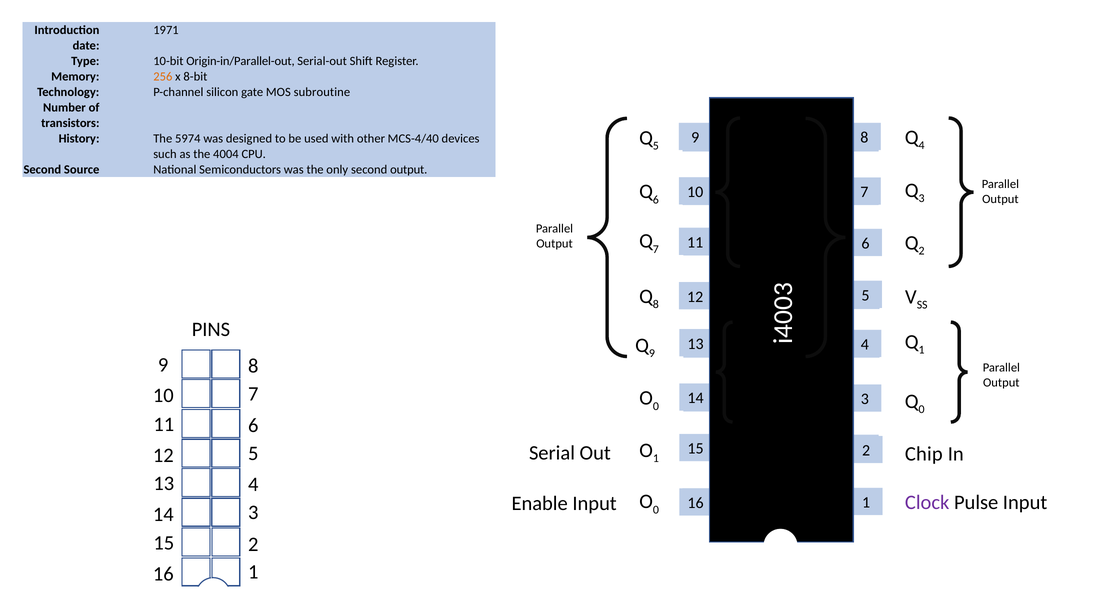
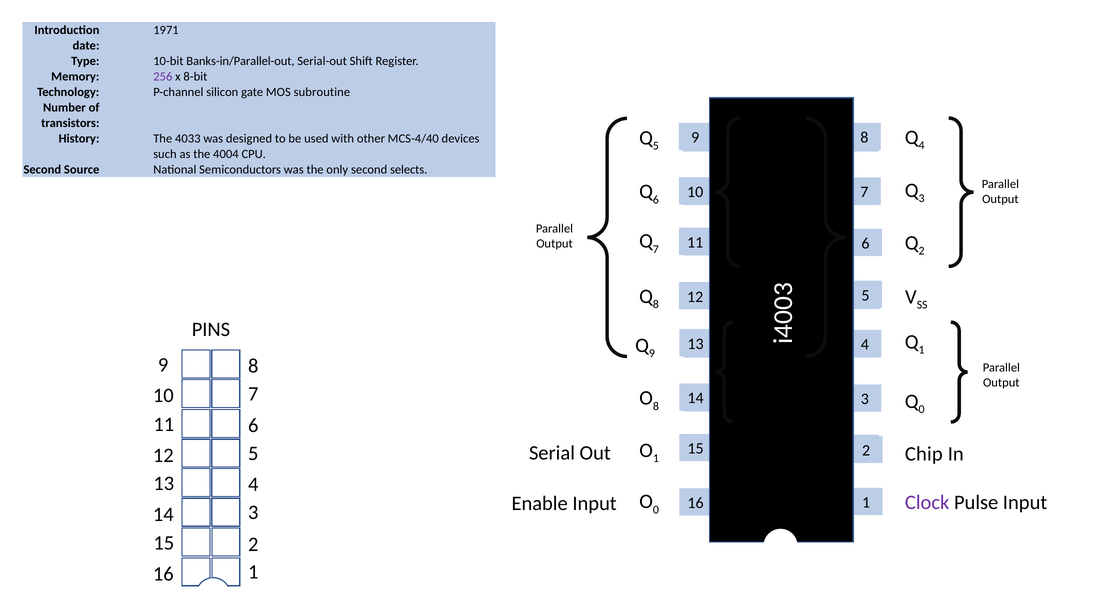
Origin-in/Parallel-out: Origin-in/Parallel-out -> Banks-in/Parallel-out (240, 61)
256 colour: orange -> purple (163, 76)
5974: 5974 -> 4033 (188, 139)
second output: output -> selects (409, 170)
0: 0 -> 8 (656, 406)
